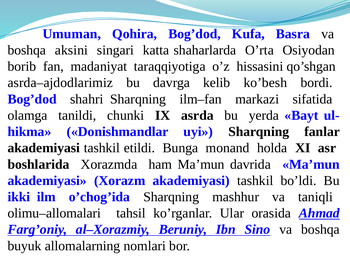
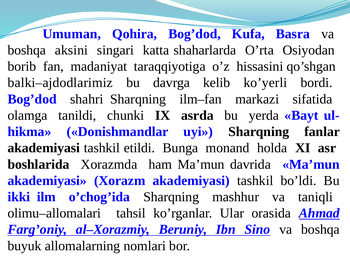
asrda–ajdodlarimiz: asrda–ajdodlarimiz -> balki–ajdodlarimiz (60, 83)
ko’bеsh: ko’bеsh -> ko’yerli (265, 83)
